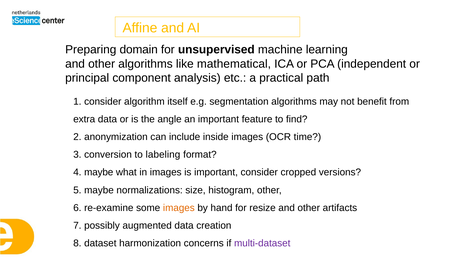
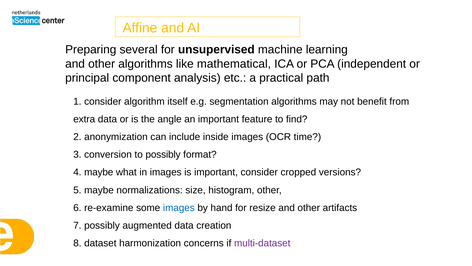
domain: domain -> several (139, 50)
to labeling: labeling -> possibly (163, 154)
images colour: orange -> blue (179, 207)
